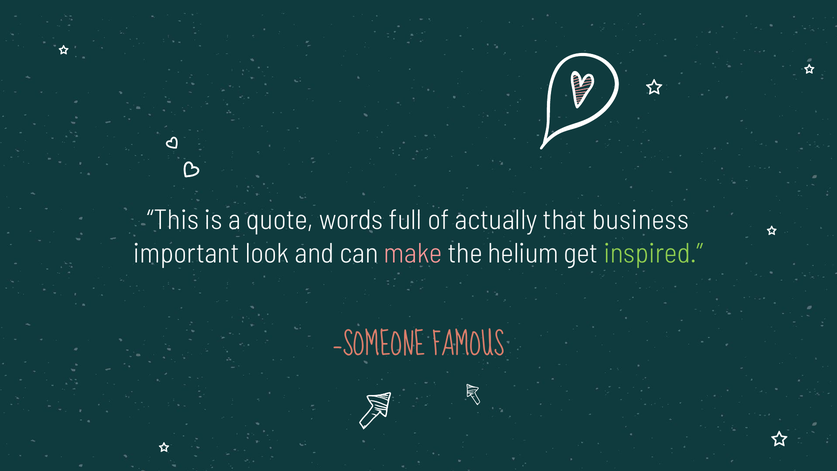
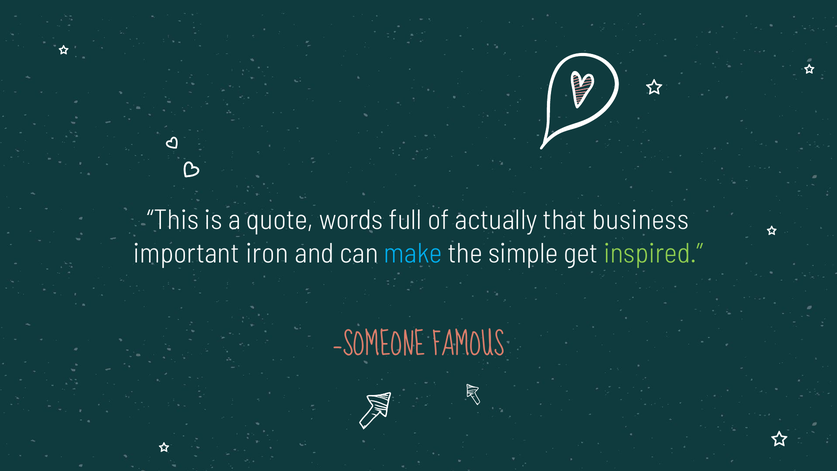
look: look -> iron (267, 253)
make colour: pink -> light blue (413, 253)
helium: helium -> simple (523, 253)
